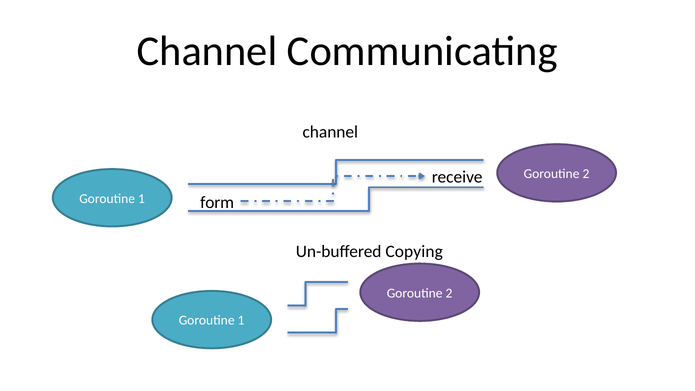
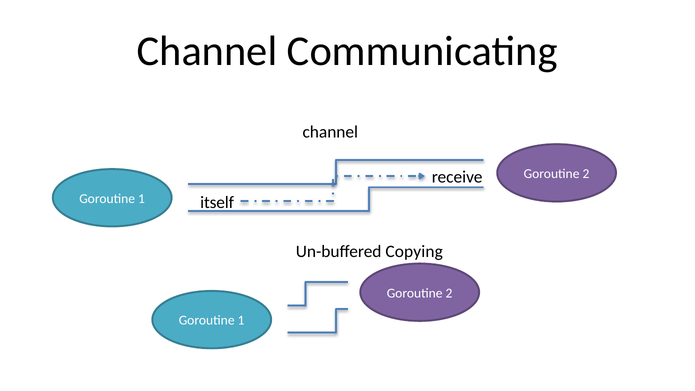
form: form -> itself (217, 202)
